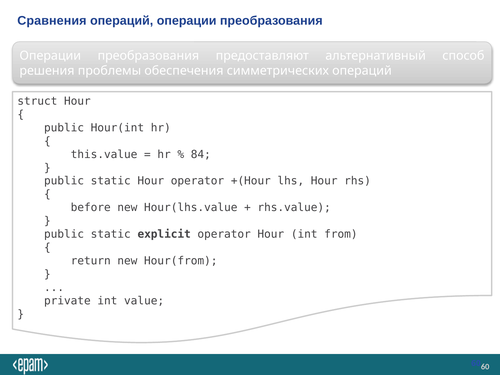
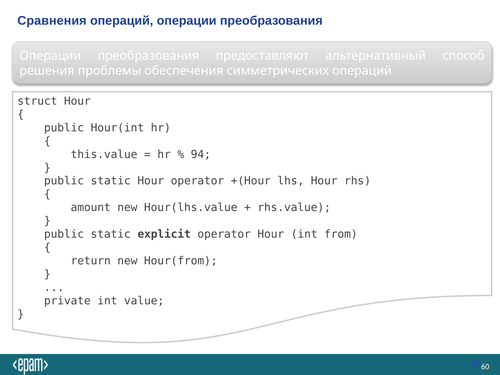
84: 84 -> 94 (201, 154)
before: before -> amount (91, 208)
